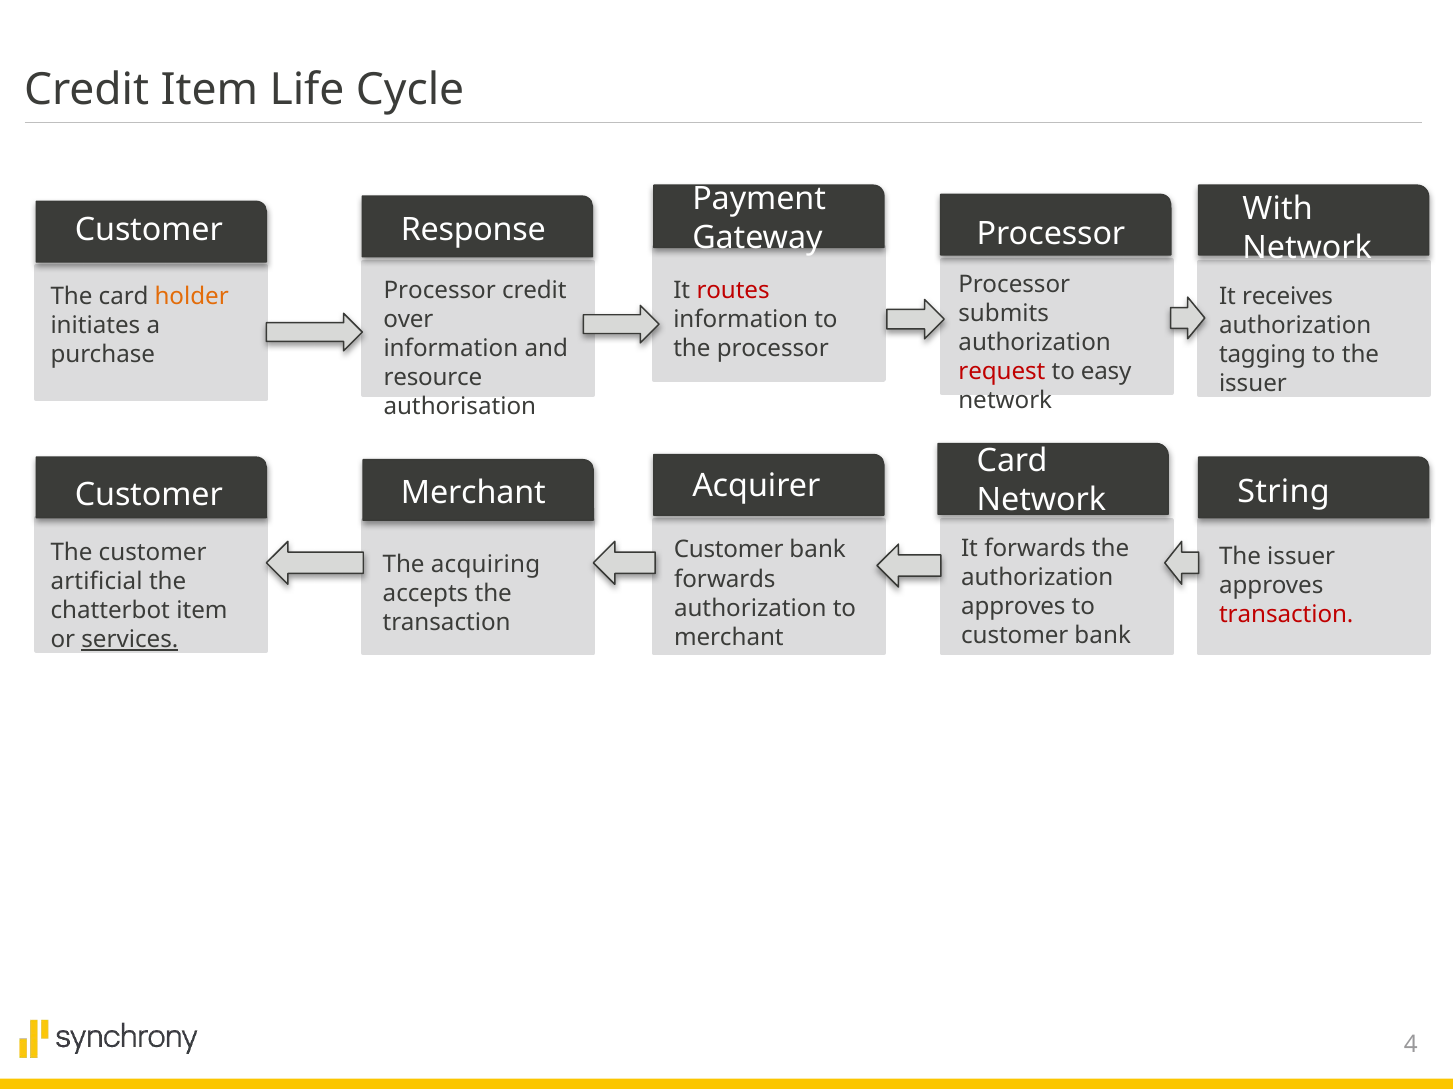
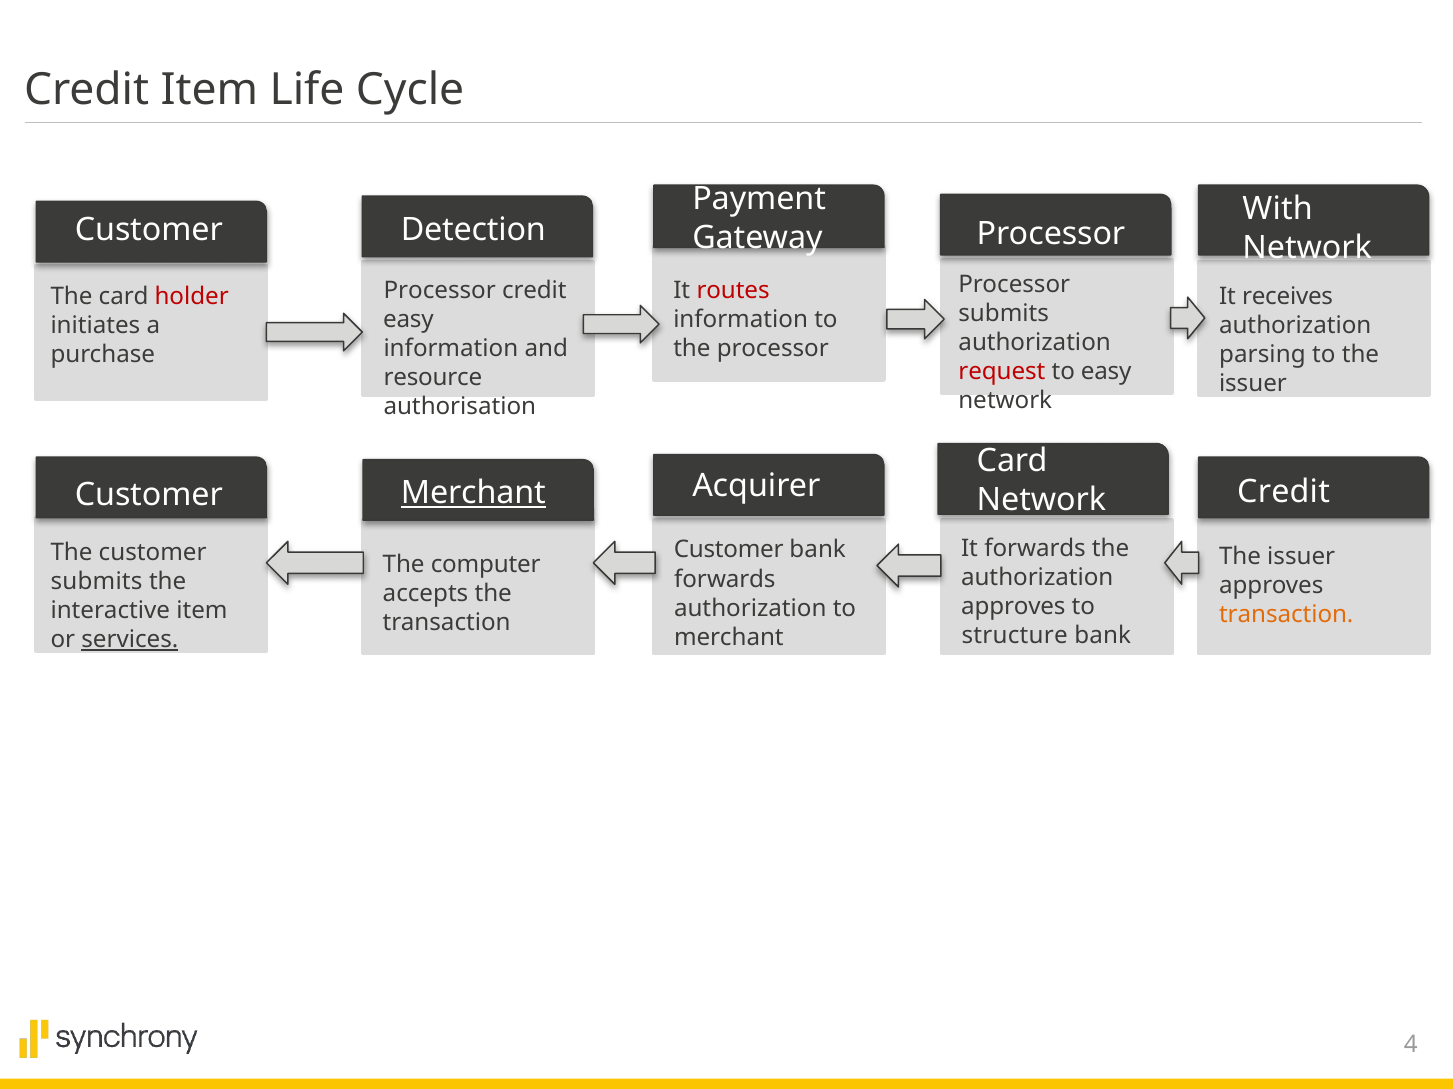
Response: Response -> Detection (473, 230)
holder colour: orange -> red (192, 296)
over: over -> easy (408, 319)
tagging: tagging -> parsing (1262, 354)
Merchant underline: none -> present (473, 493)
Network String: String -> Credit (1284, 492)
acquiring: acquiring -> computer (486, 565)
artificial: artificial -> submits (97, 582)
chatterbot: chatterbot -> interactive (110, 611)
transaction colour: red -> orange (1286, 615)
customer: customer -> structure (1015, 636)
